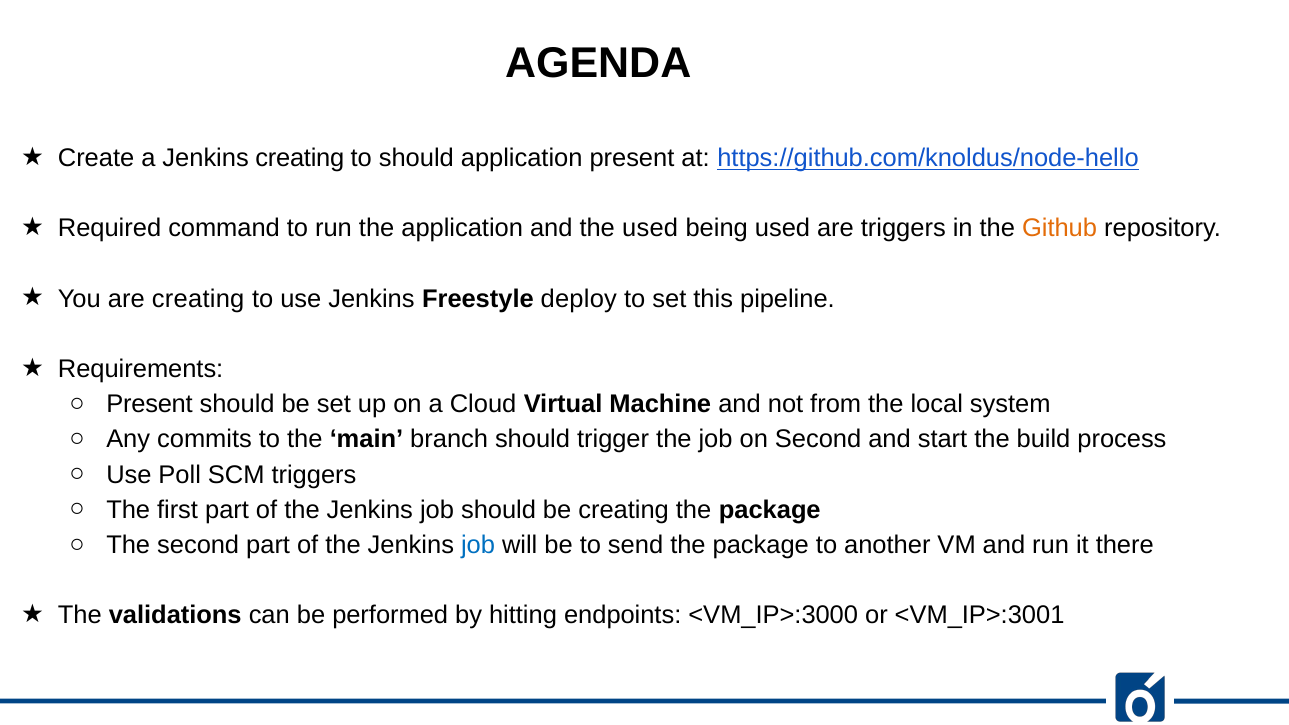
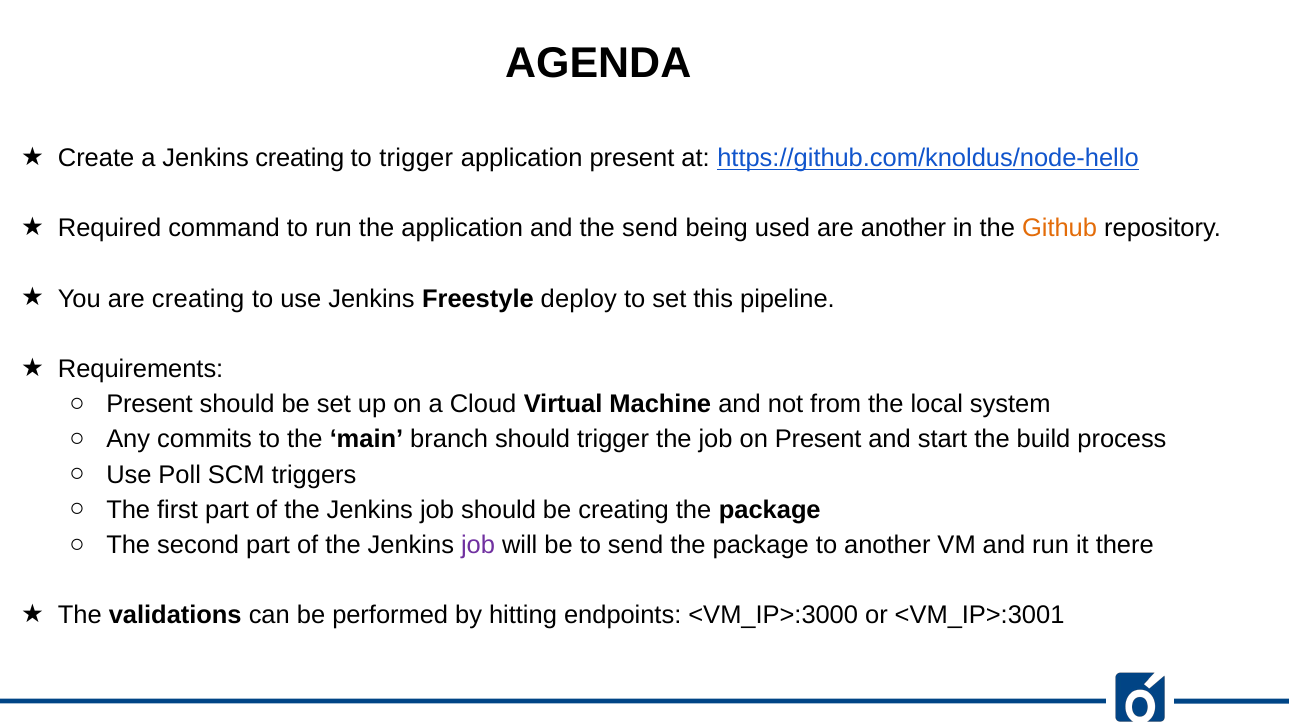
to should: should -> trigger (416, 158)
the used: used -> send (650, 229)
are triggers: triggers -> another (903, 229)
on Second: Second -> Present (818, 440)
job colour: blue -> purple (478, 545)
